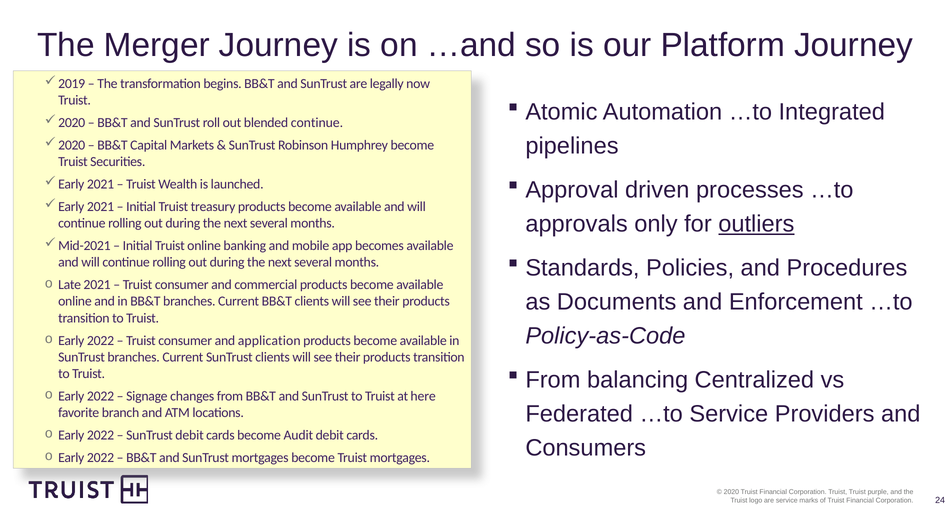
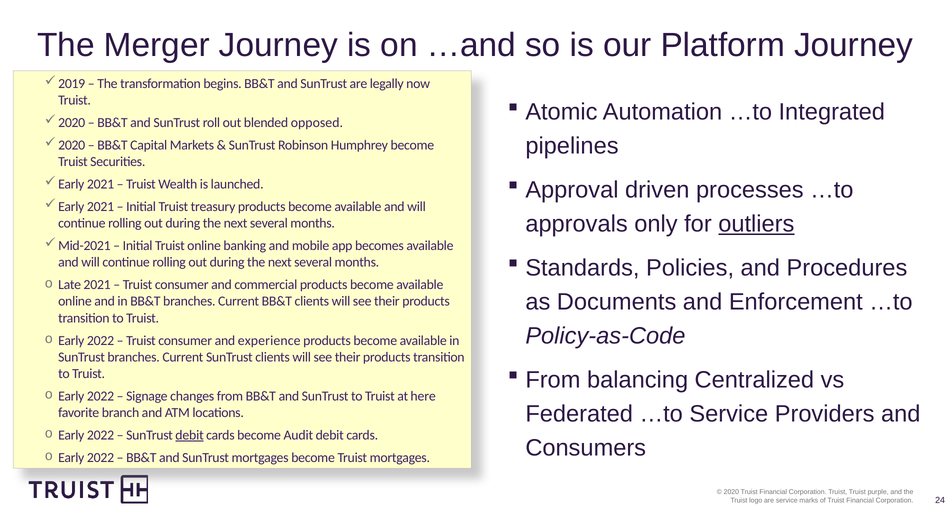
blended continue: continue -> opposed (317, 123)
application: application -> experience (269, 340)
debit underline: none -> present (190, 435)
